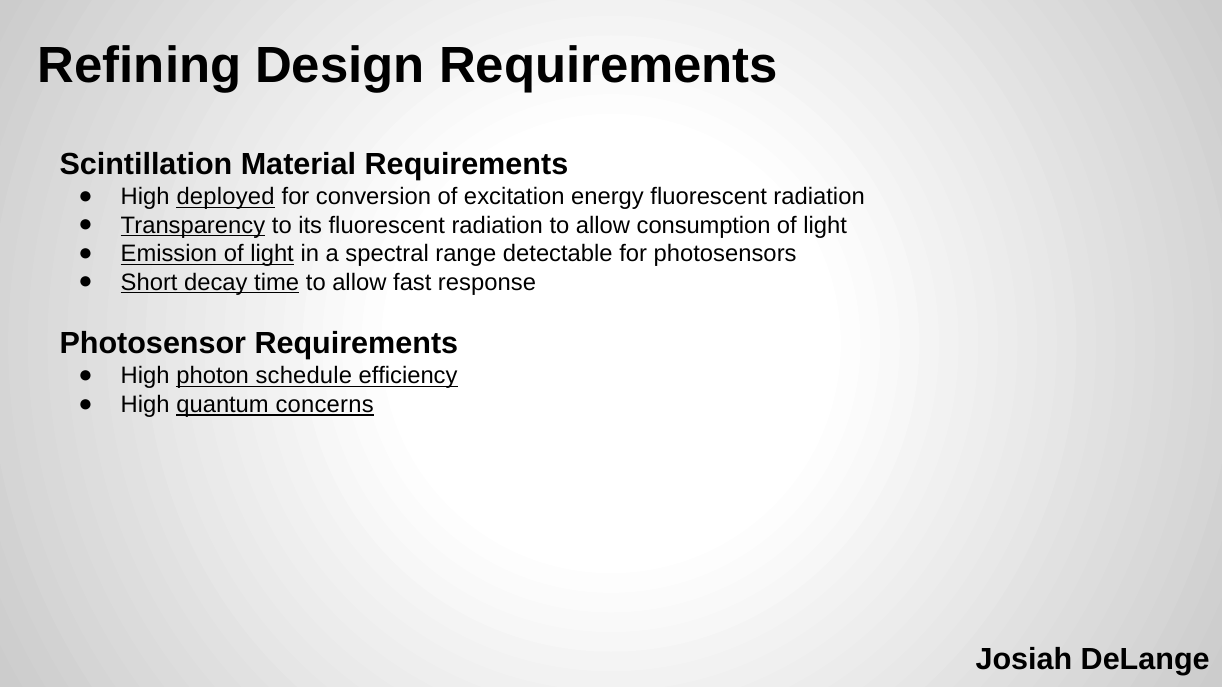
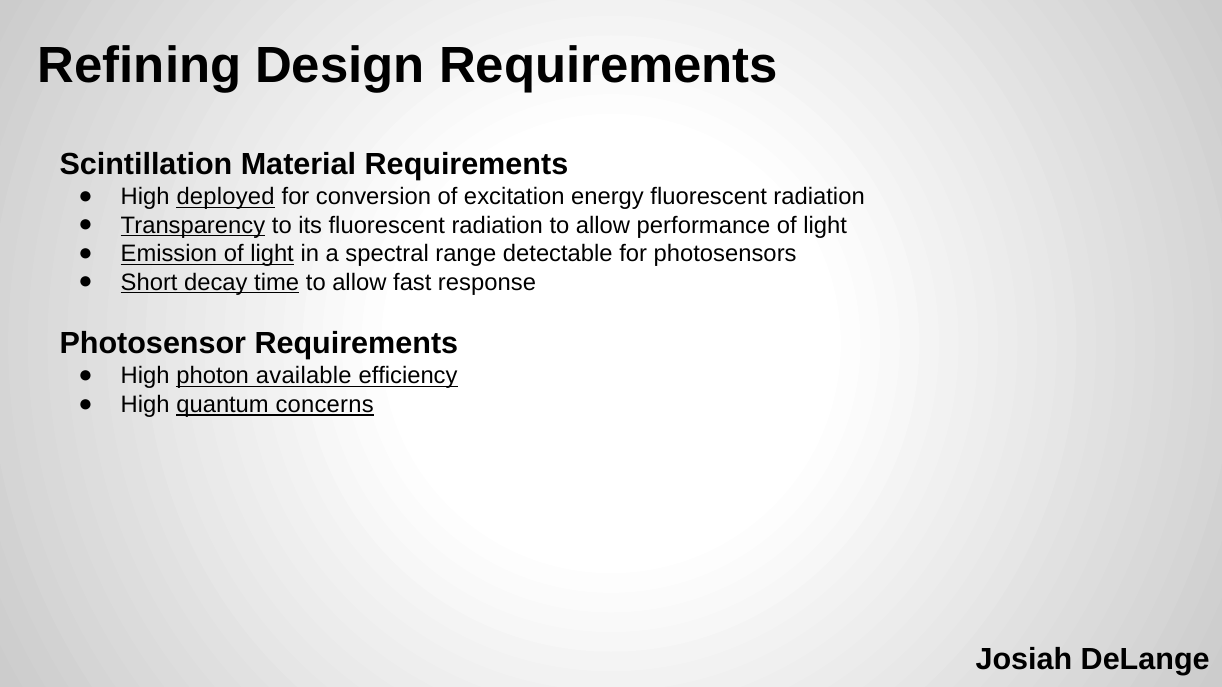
consumption: consumption -> performance (704, 225)
schedule: schedule -> available (304, 376)
